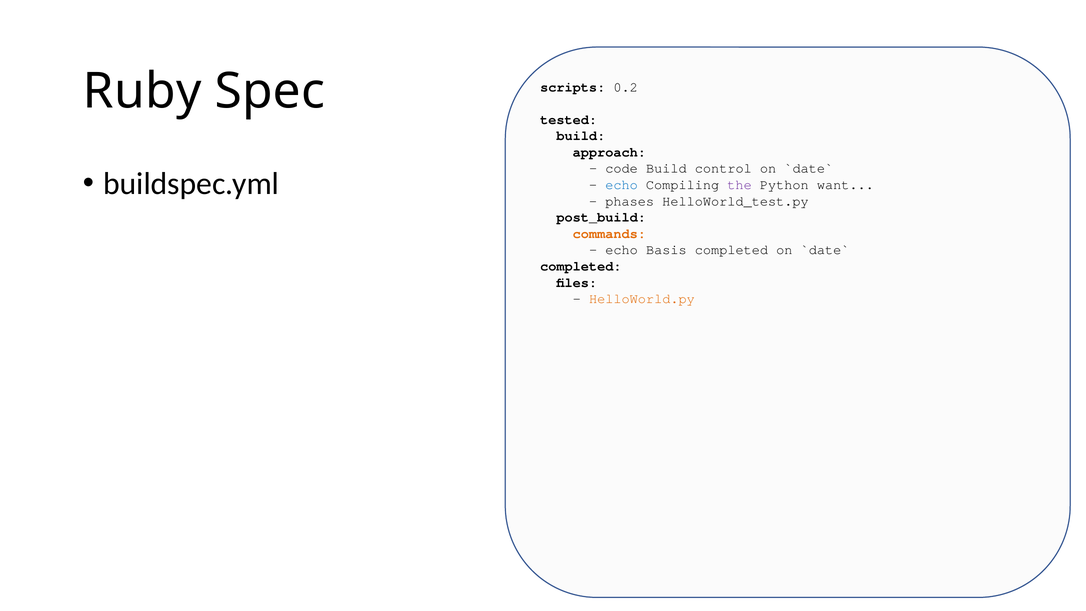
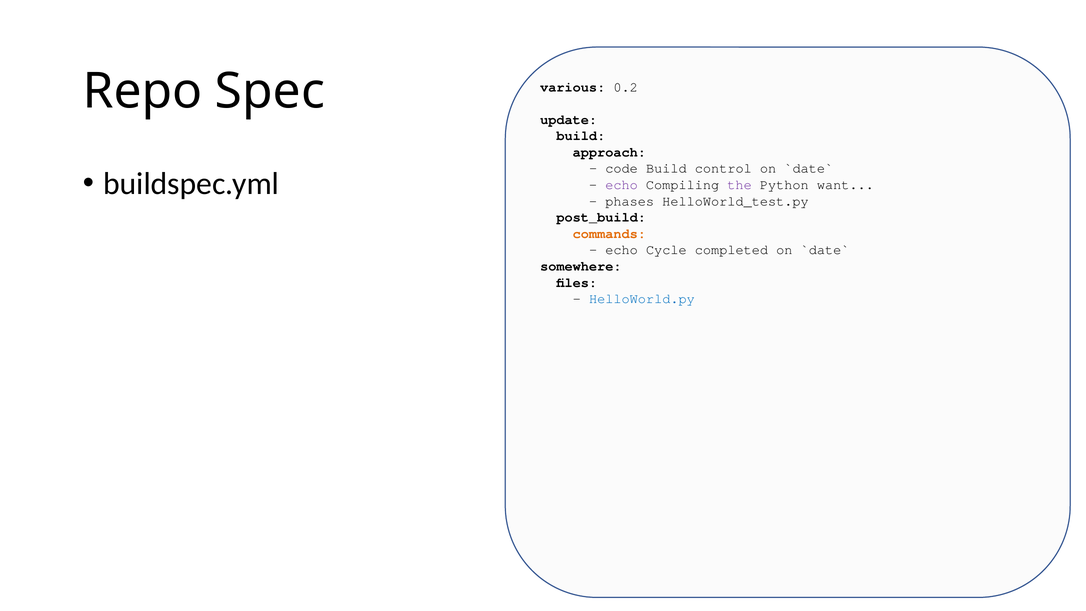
Ruby: Ruby -> Repo (142, 91)
scripts: scripts -> various (573, 87)
tested: tested -> update (569, 120)
echo colour: blue -> purple (622, 185)
Basis: Basis -> Cycle (666, 250)
completed: completed -> somewhere (581, 266)
HelloWorld.py colour: orange -> blue (642, 299)
